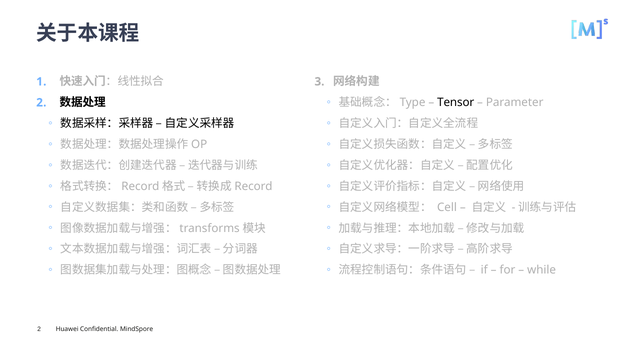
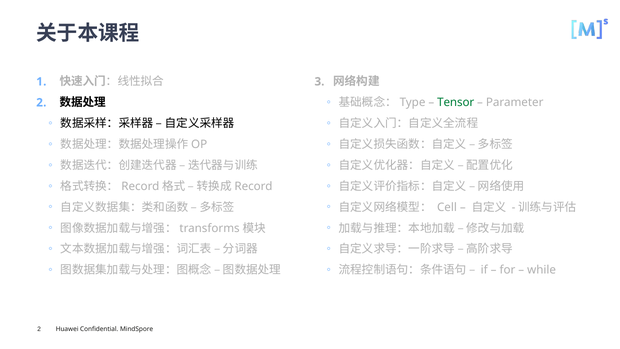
Tensor colour: black -> green (456, 102)
